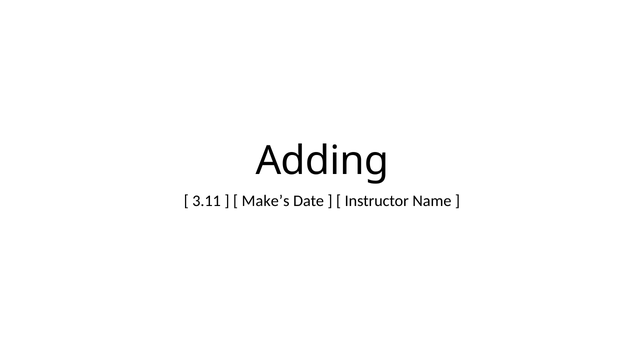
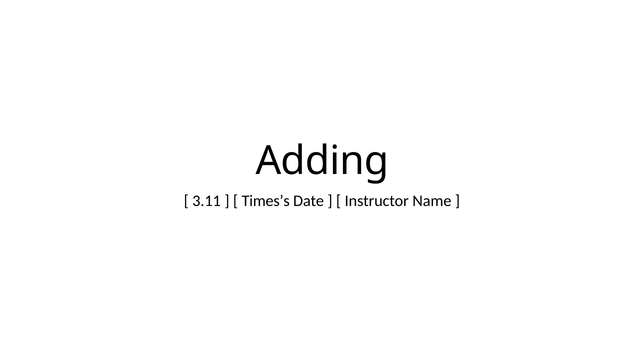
Make’s: Make’s -> Times’s (266, 201)
